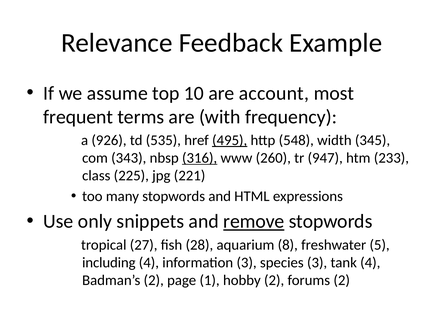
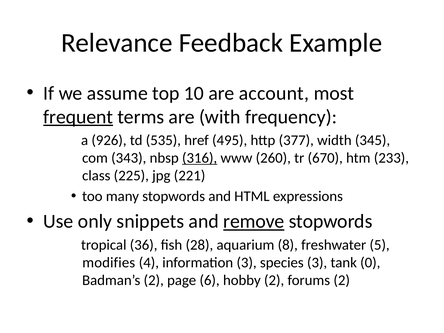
frequent underline: none -> present (78, 117)
495 underline: present -> none (230, 140)
548: 548 -> 377 (296, 140)
947: 947 -> 670 (325, 158)
27: 27 -> 36 (144, 245)
including: including -> modifies (109, 263)
tank 4: 4 -> 0 (370, 263)
1: 1 -> 6 (210, 280)
